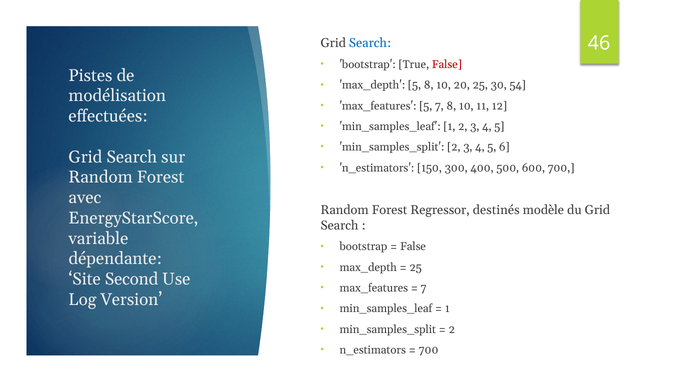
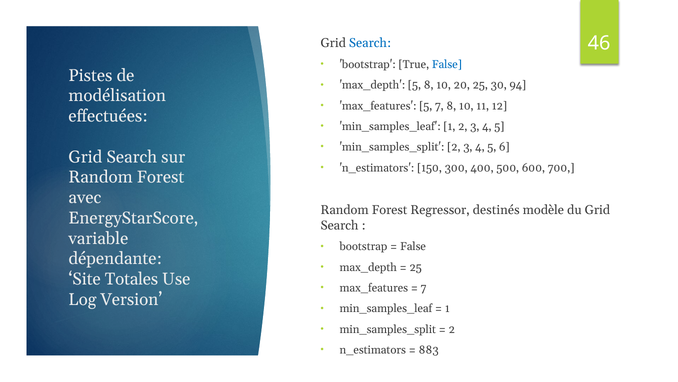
False colour: red -> blue (447, 64)
54: 54 -> 94 (518, 85)
Second: Second -> Totales (132, 279)
700: 700 -> 883 (429, 349)
